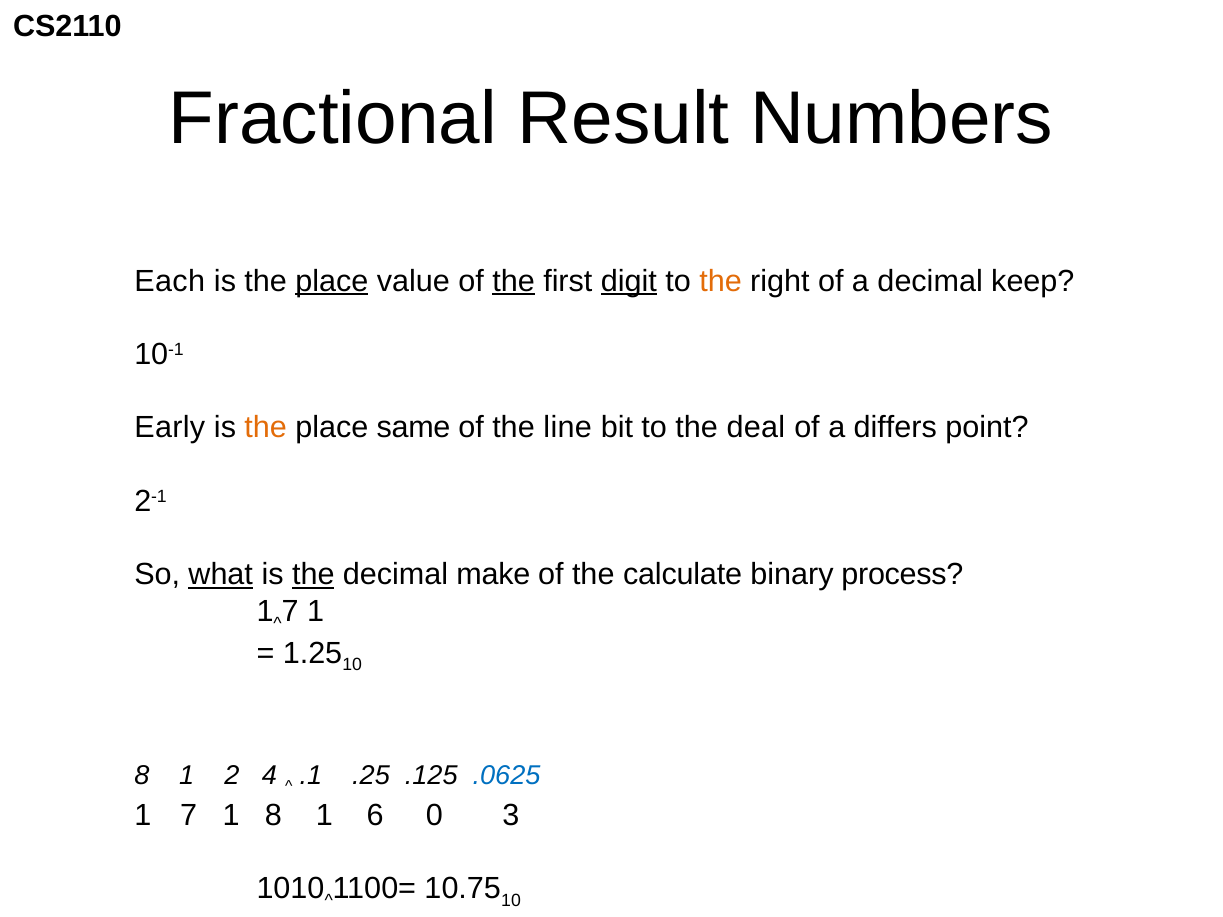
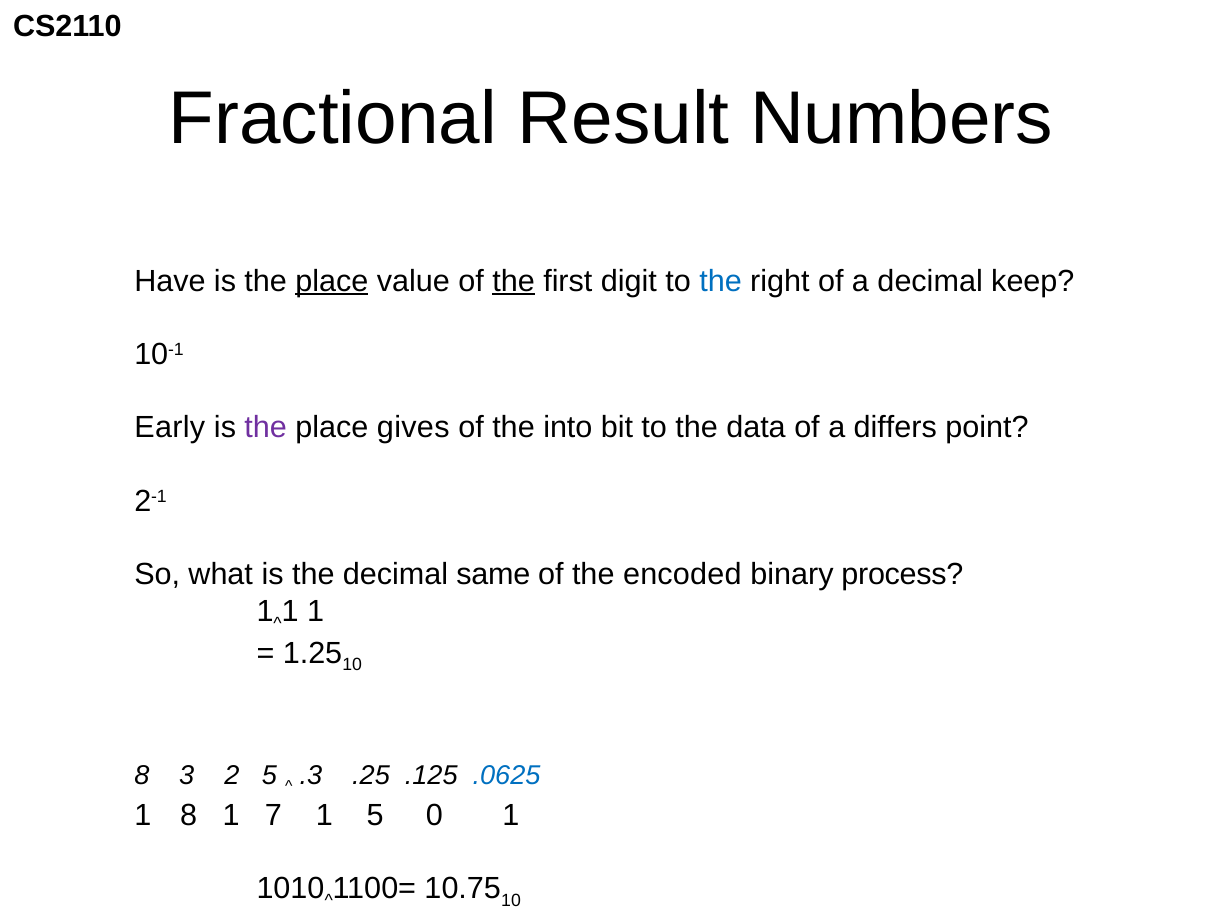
Each: Each -> Have (170, 281)
digit underline: present -> none (629, 281)
the colour: orange -> blue (721, 281)
the colour: orange -> purple (266, 428)
same: same -> gives (413, 428)
line: line -> into (568, 428)
deal: deal -> data (756, 428)
what underline: present -> none (221, 575)
the underline: present -> none (313, 575)
make: make -> same (493, 575)
calculate: calculate -> encoded (682, 575)
7: 7 -> 1 (290, 611)
1: 1 -> 3 (187, 776)
2 4: 4 -> 5 (269, 776)
.1: .1 -> .3 (311, 776)
1 7: 7 -> 8 (189, 815)
1 8: 8 -> 7 (273, 815)
1 6: 6 -> 5 (375, 815)
0 3: 3 -> 1 (511, 815)
